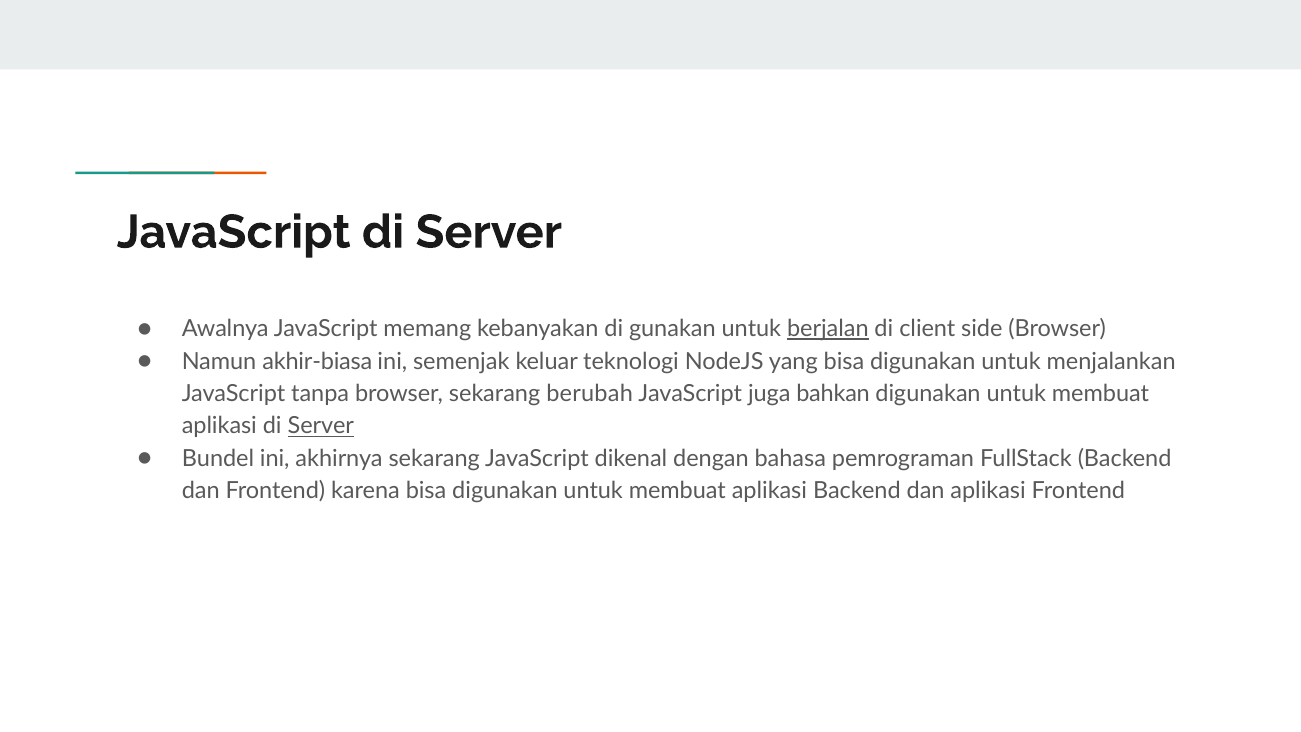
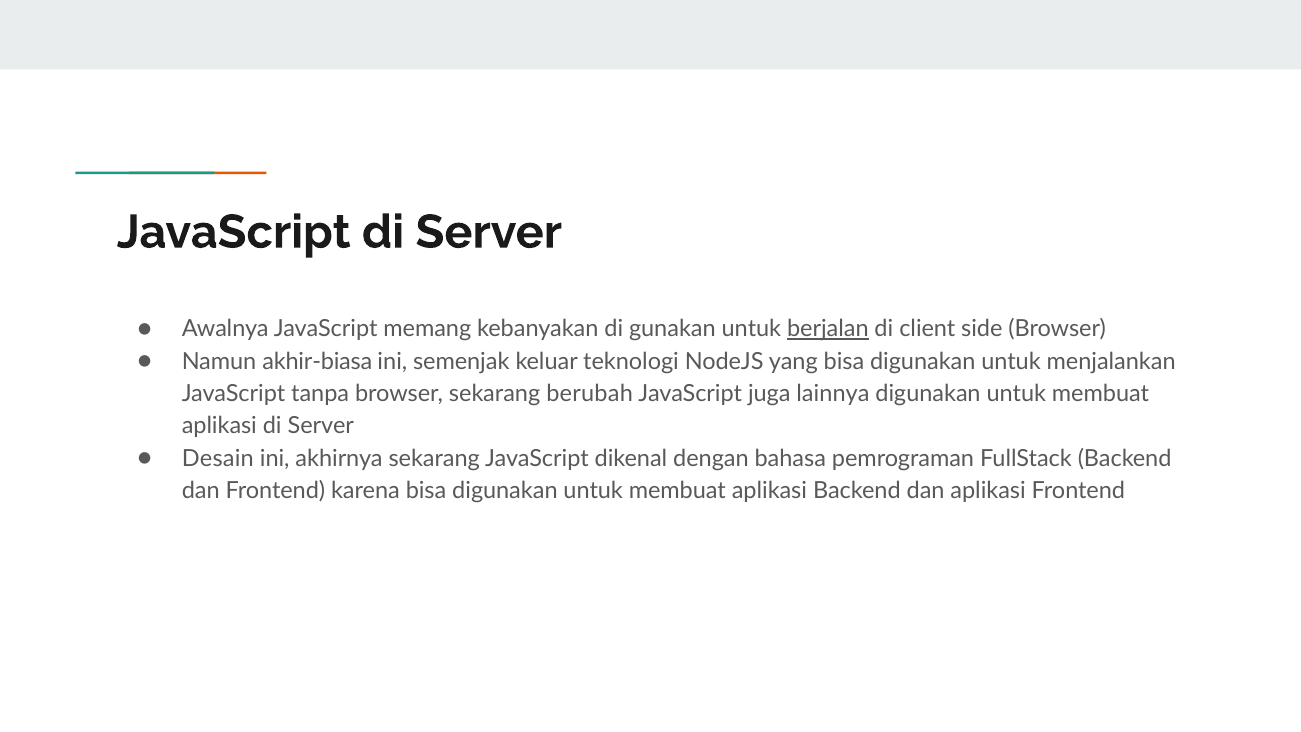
bahkan: bahkan -> lainnya (833, 394)
Server underline: present -> none (321, 426)
Bundel: Bundel -> Desain (218, 458)
